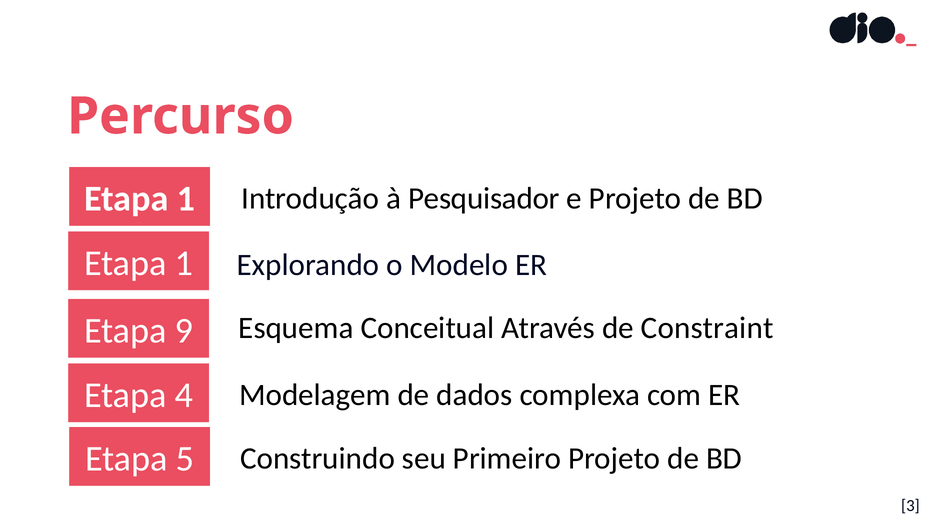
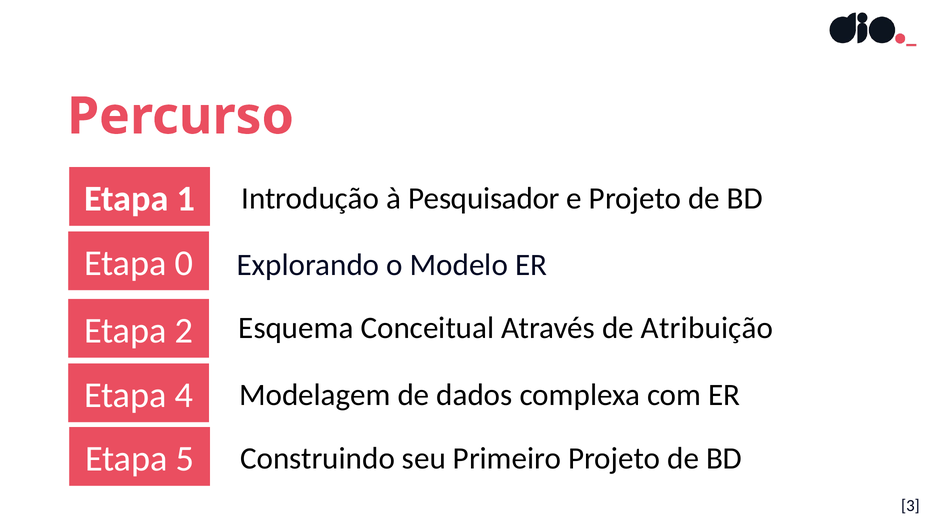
1: 1 -> 0 (184, 263)
9: 9 -> 2 (184, 331)
Constraint: Constraint -> Atribuição (707, 328)
